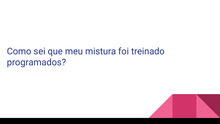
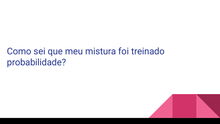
programados: programados -> probabilidade (36, 62)
